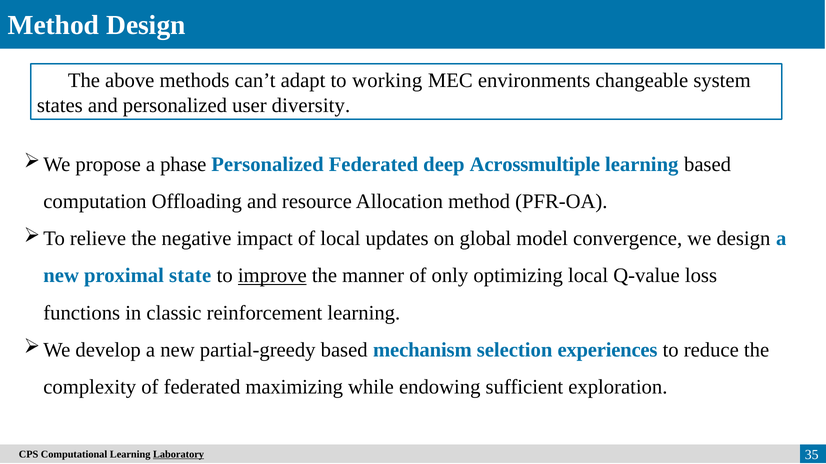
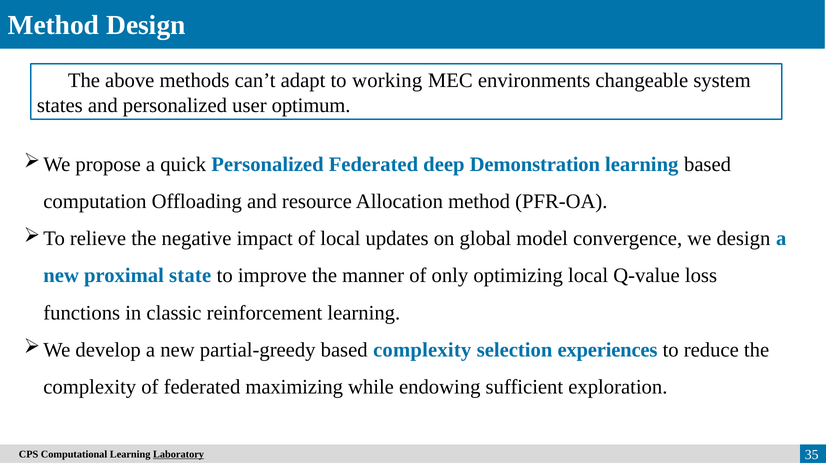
diversity: diversity -> optimum (311, 106)
phase: phase -> quick (183, 165)
Acrossmultiple: Acrossmultiple -> Demonstration (535, 165)
improve underline: present -> none (272, 276)
based mechanism: mechanism -> complexity (422, 350)
